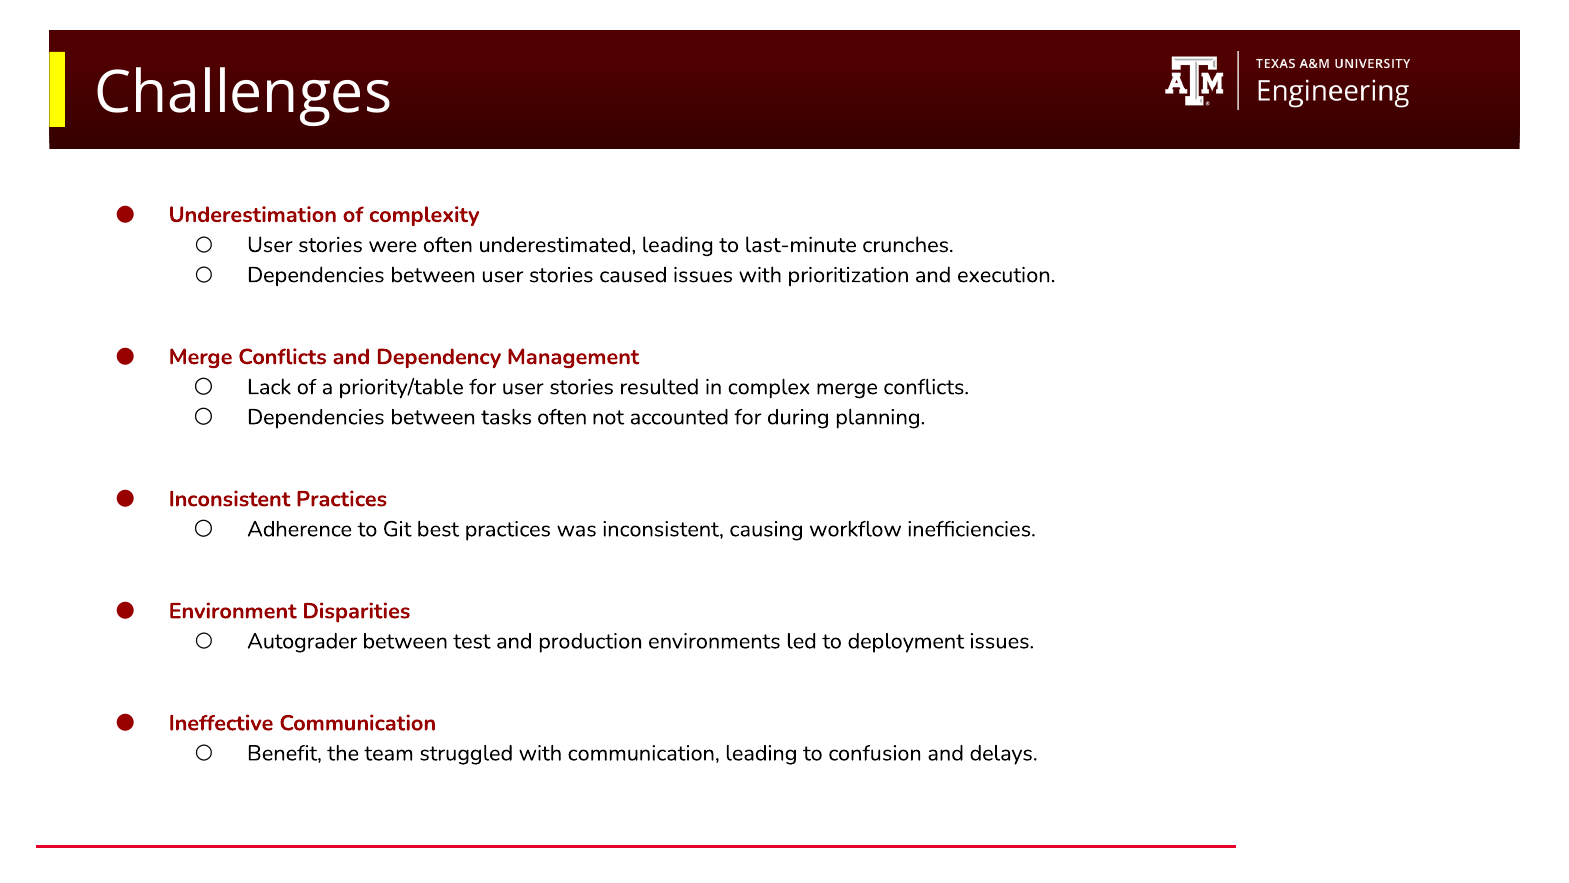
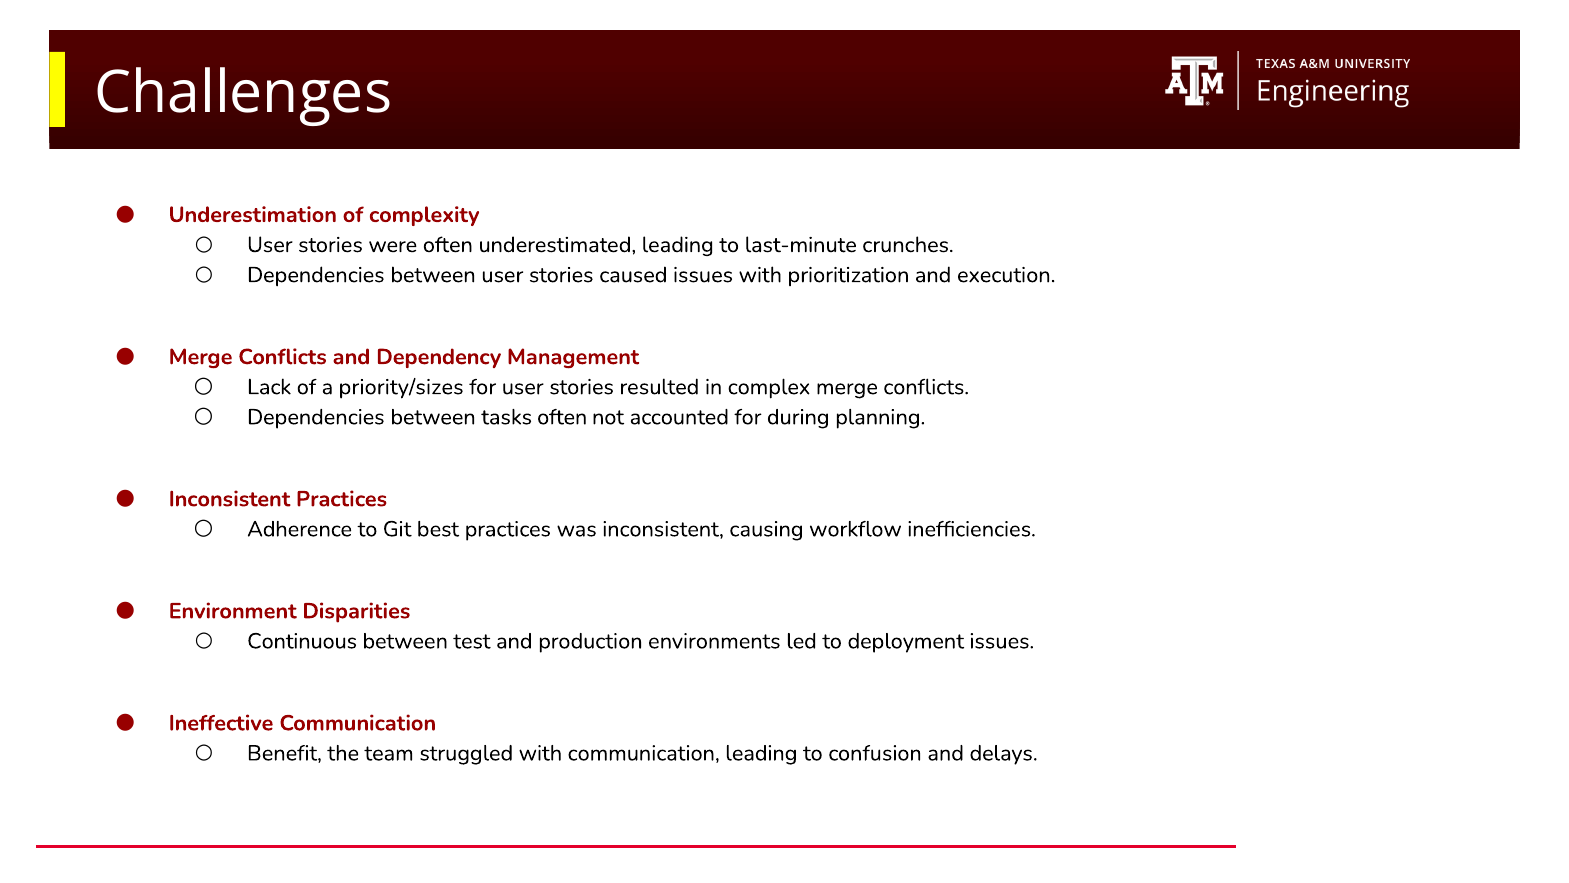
priority/table: priority/table -> priority/sizes (401, 387)
Autograder: Autograder -> Continuous (302, 641)
